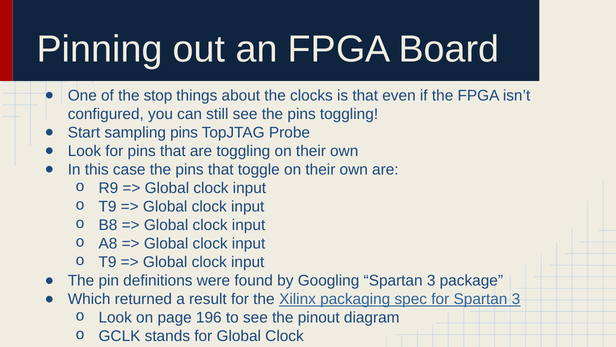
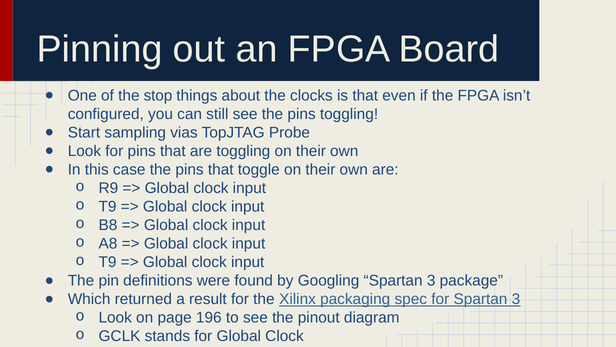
sampling pins: pins -> vias (184, 133)
